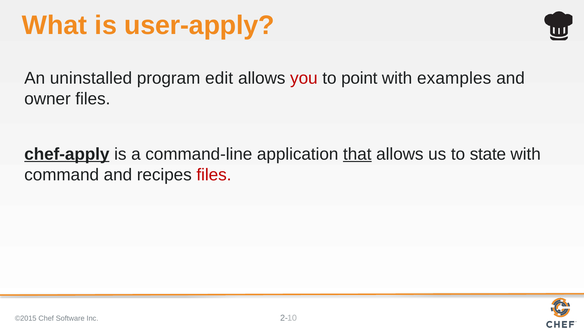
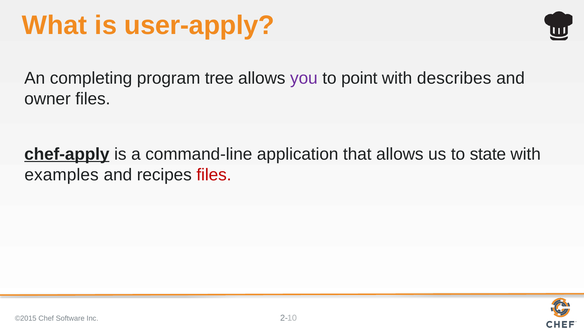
uninstalled: uninstalled -> completing (91, 78)
edit: edit -> tree (219, 78)
you colour: red -> purple (304, 78)
examples: examples -> describes (454, 78)
that underline: present -> none (357, 154)
command: command -> examples (62, 175)
